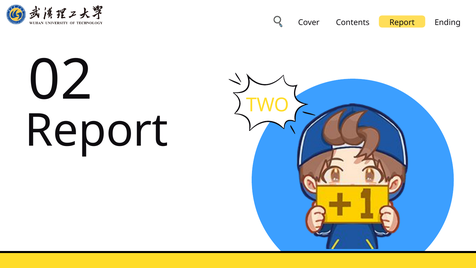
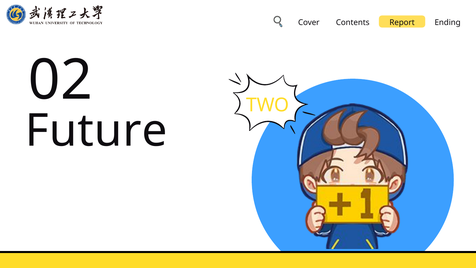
Report: Report -> Future (96, 131)
